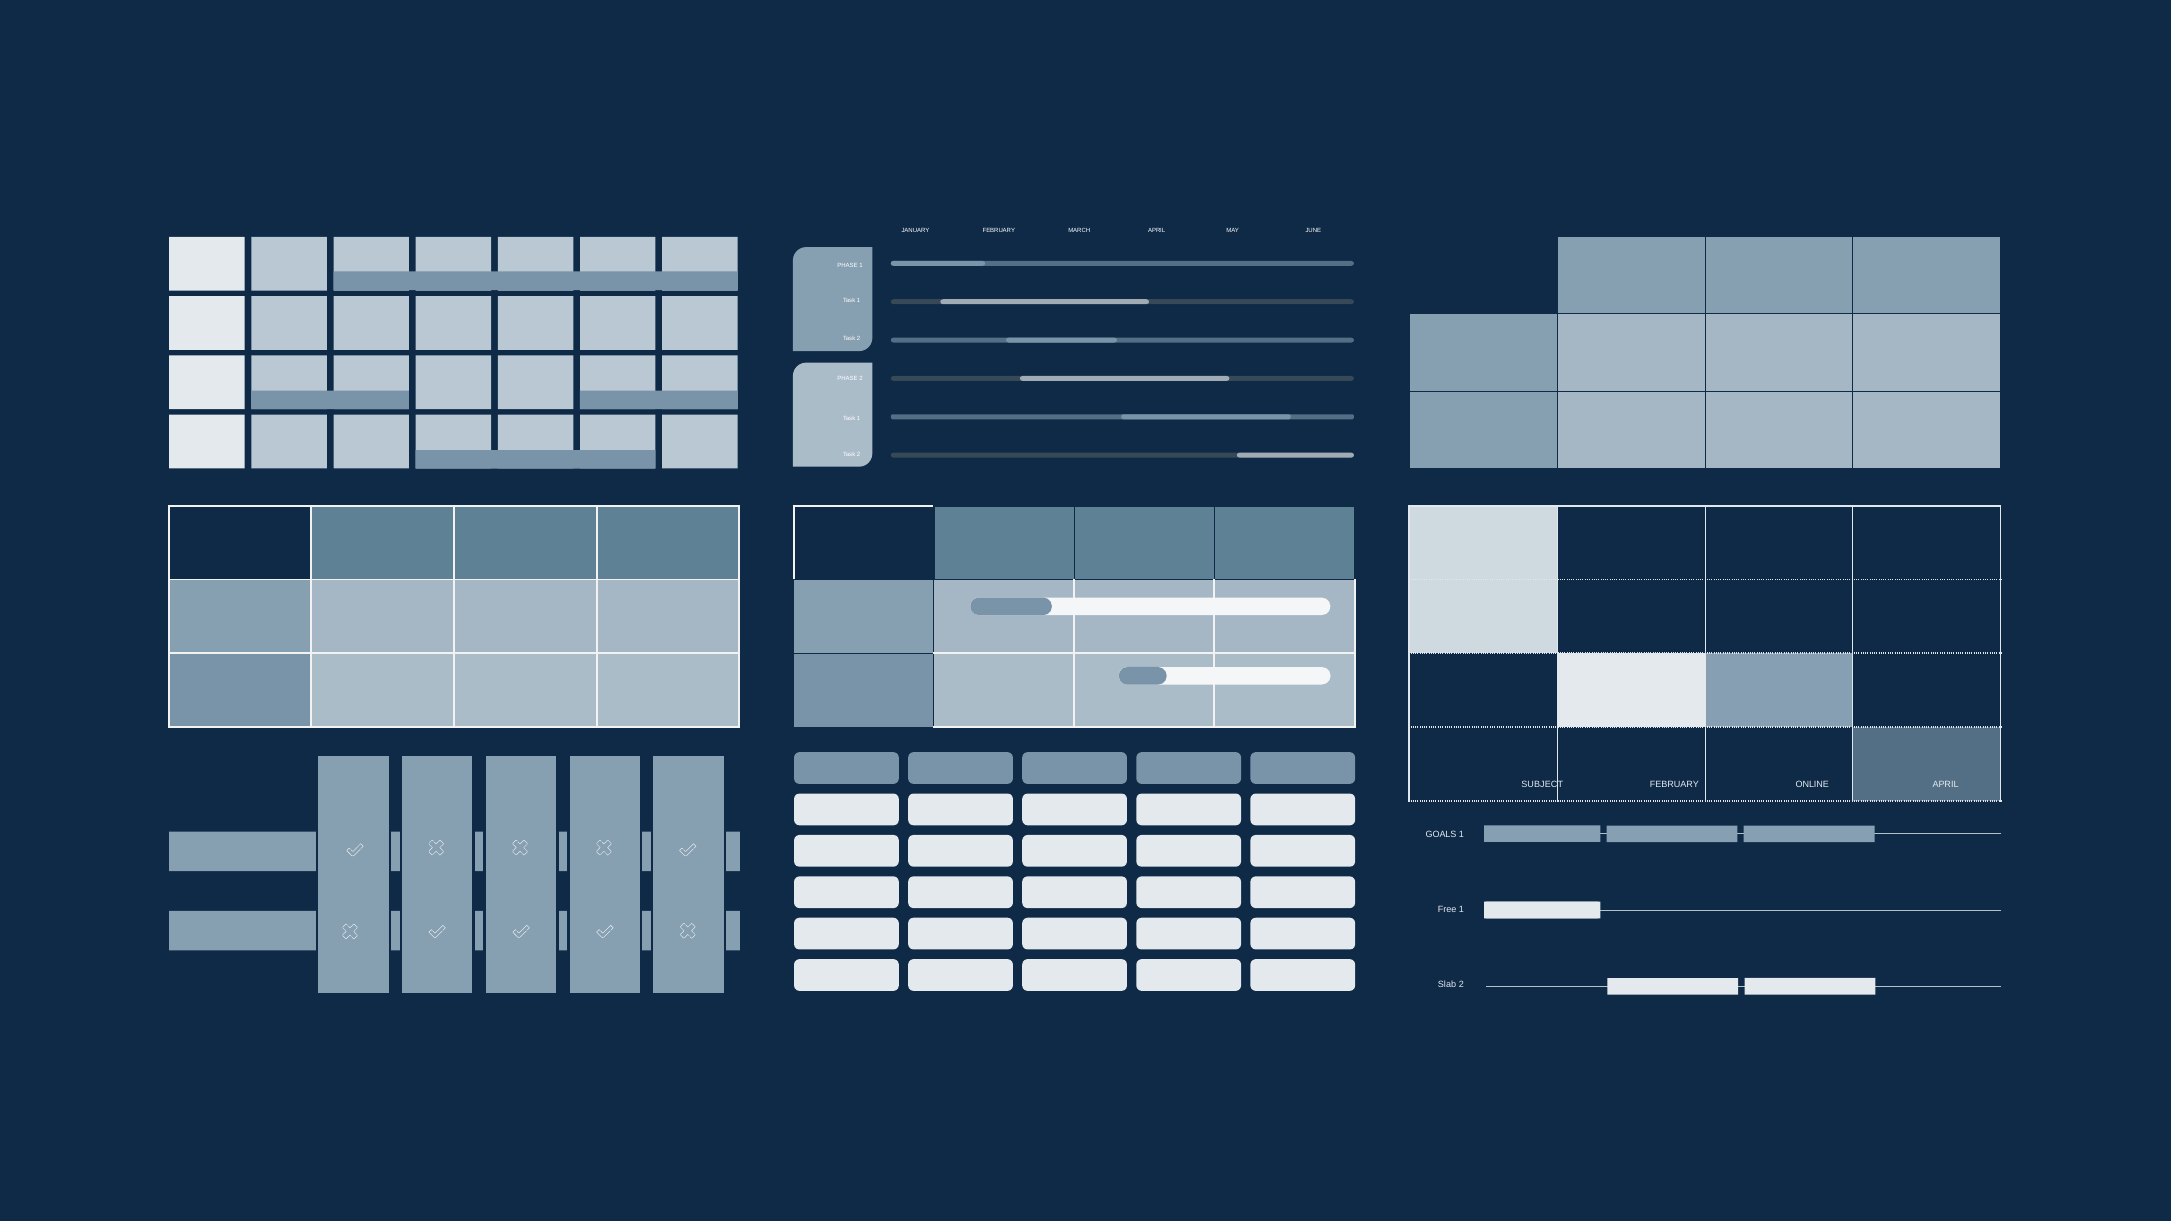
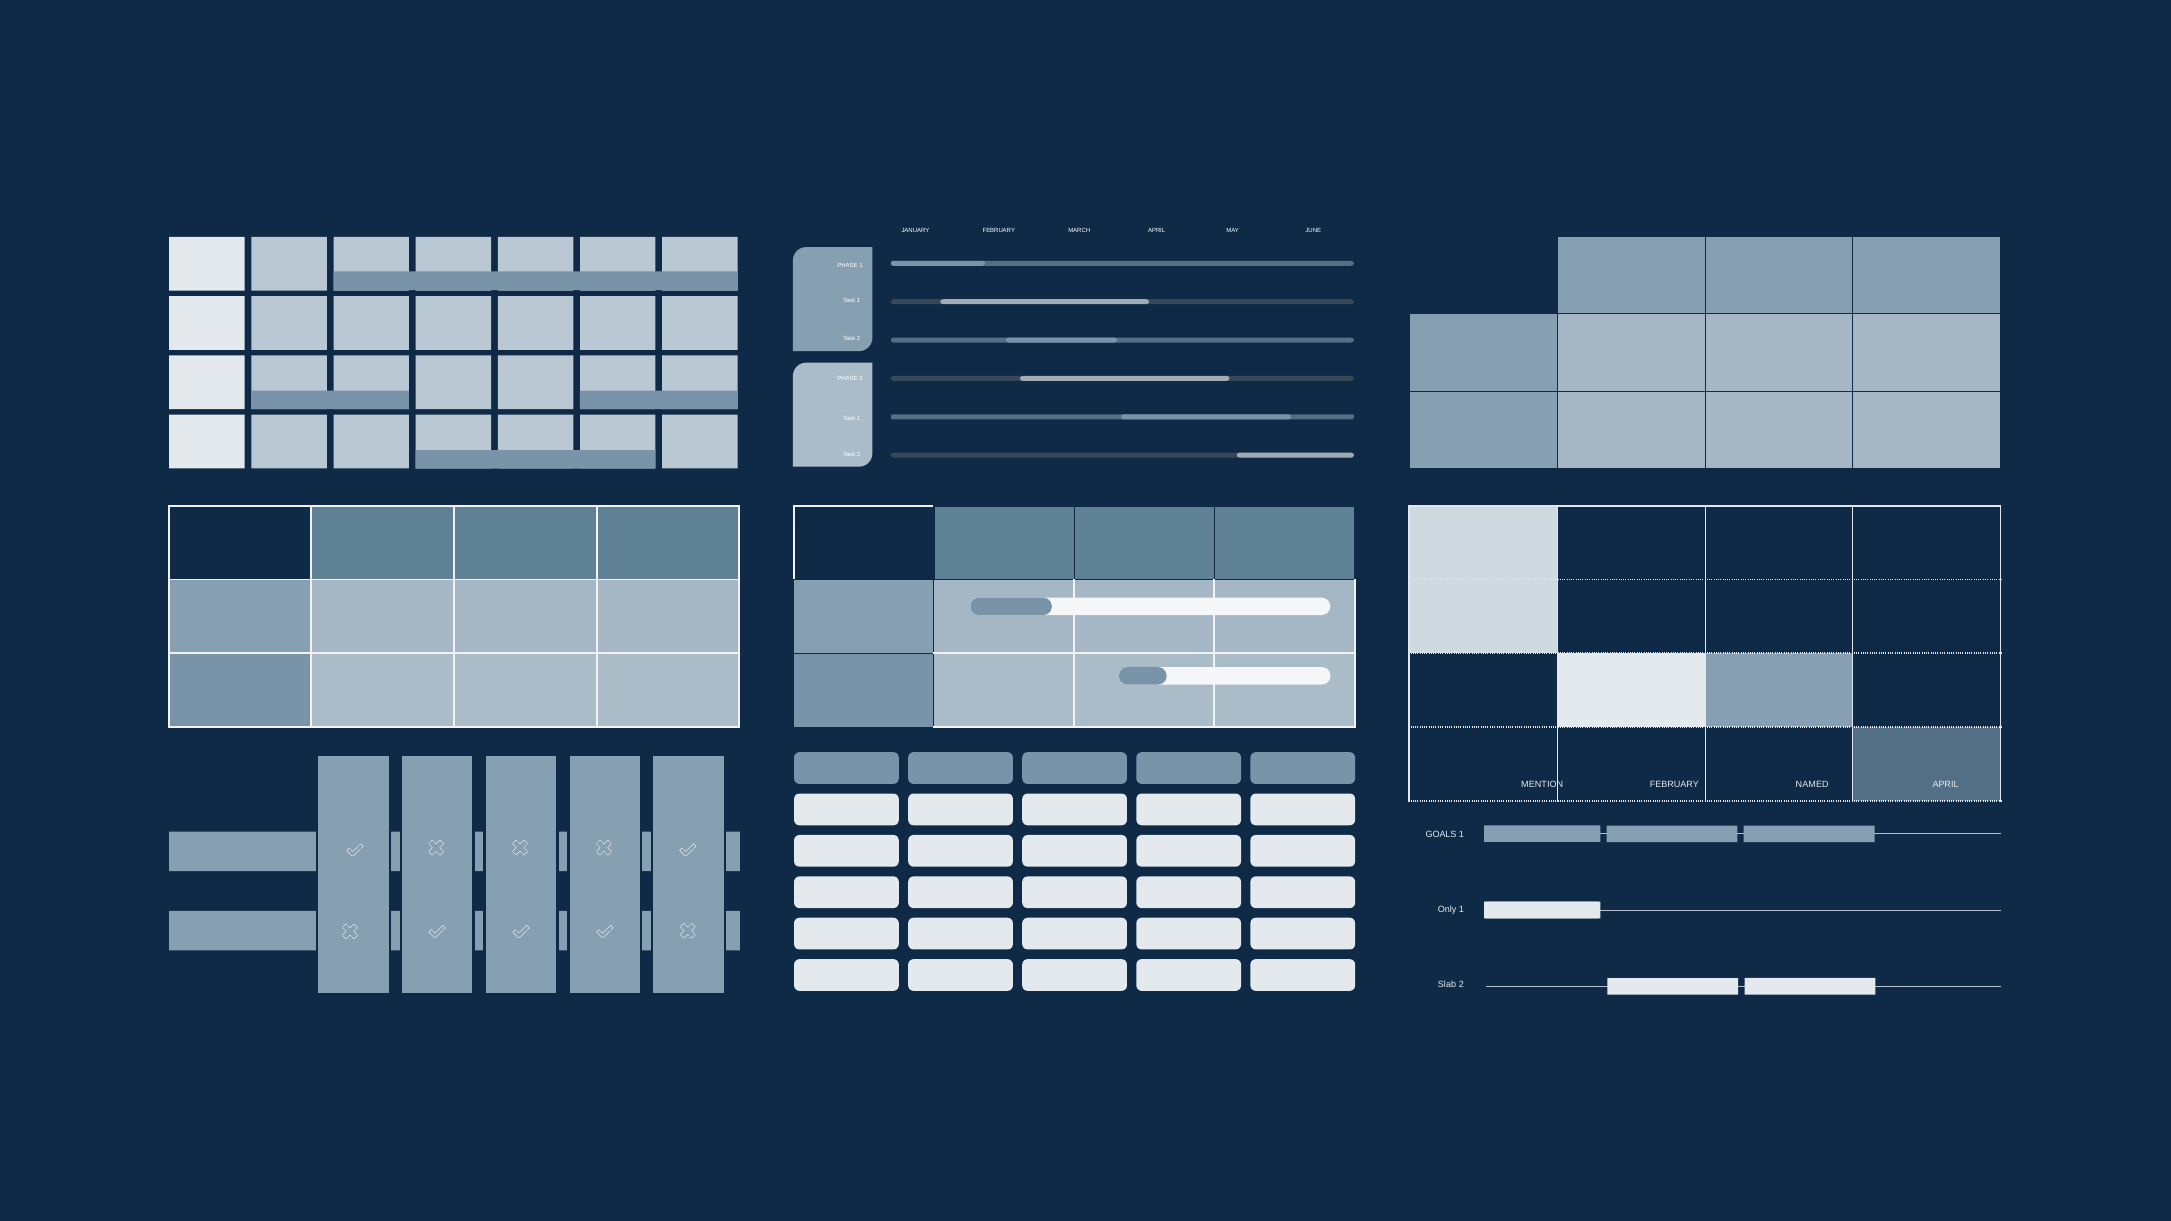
SUBJECT: SUBJECT -> MENTION (1542, 784)
ONLINE: ONLINE -> NAMED (1812, 784)
Free: Free -> Only (1447, 909)
